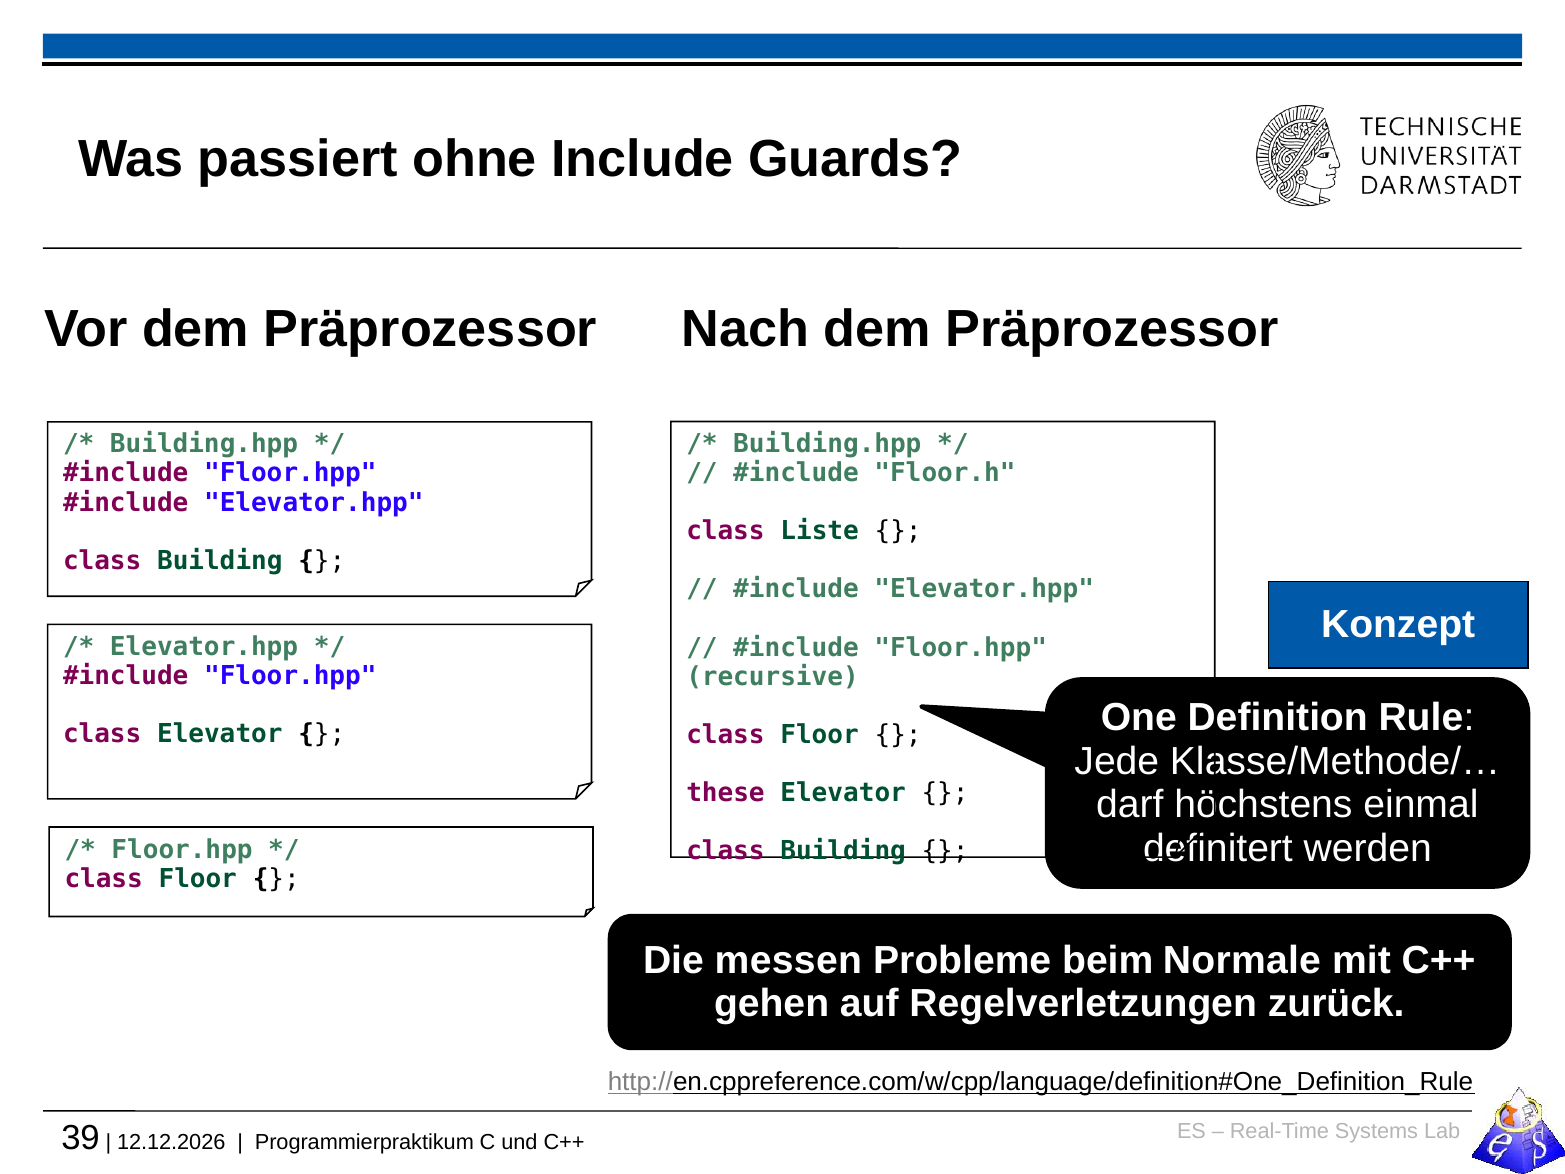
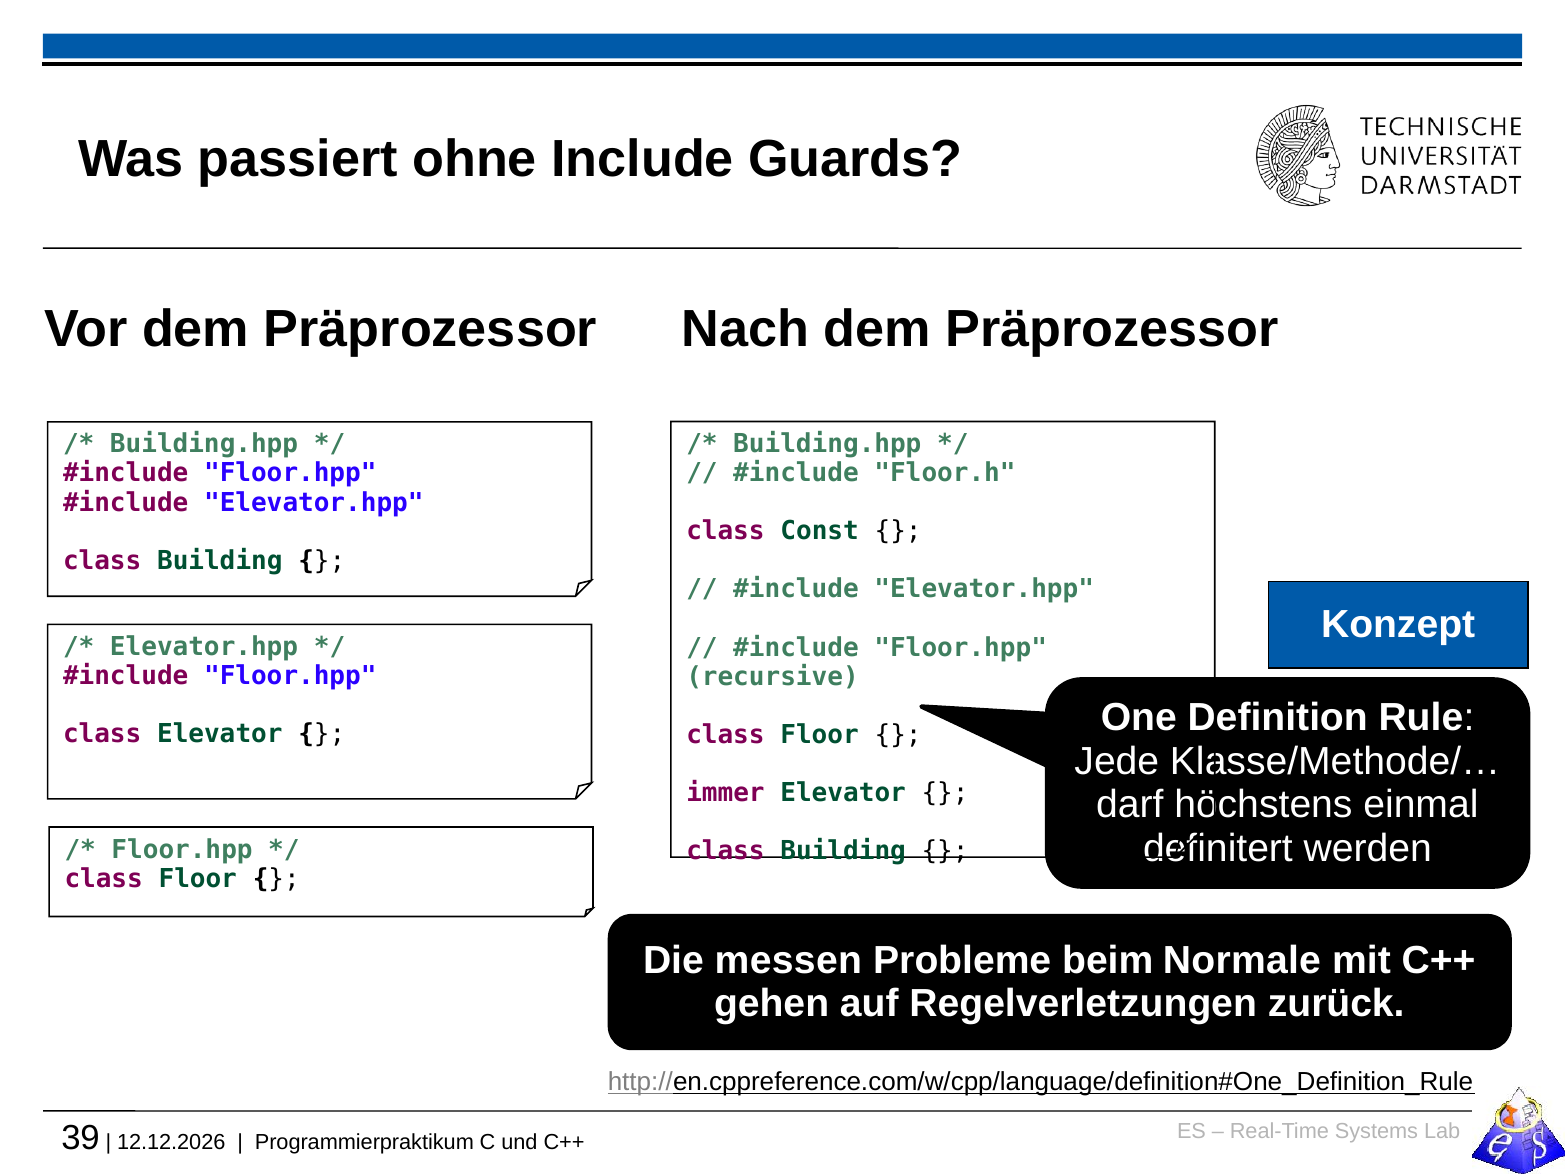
Liste: Liste -> Const (820, 531)
these: these -> immer (725, 793)
